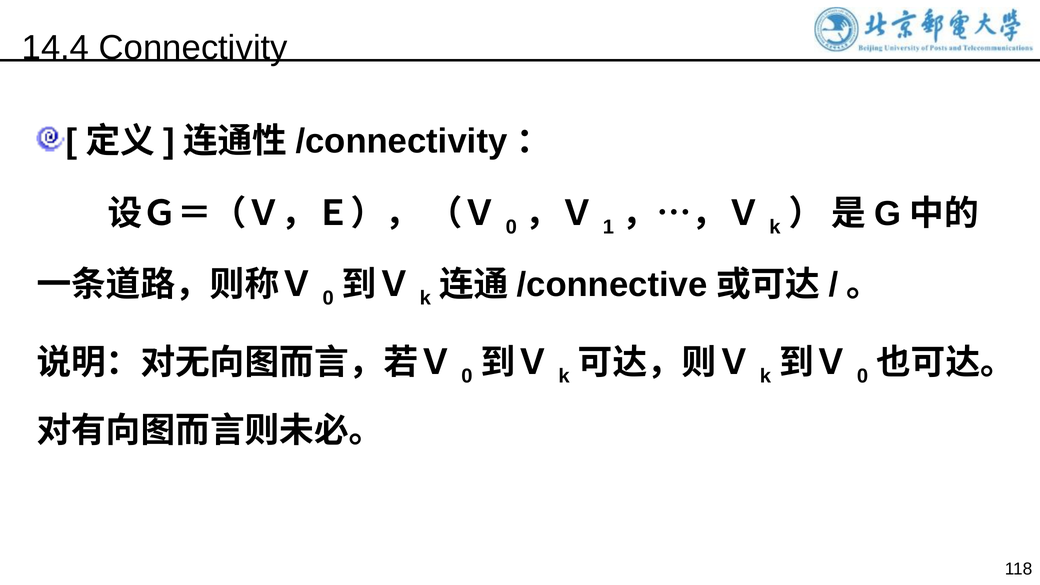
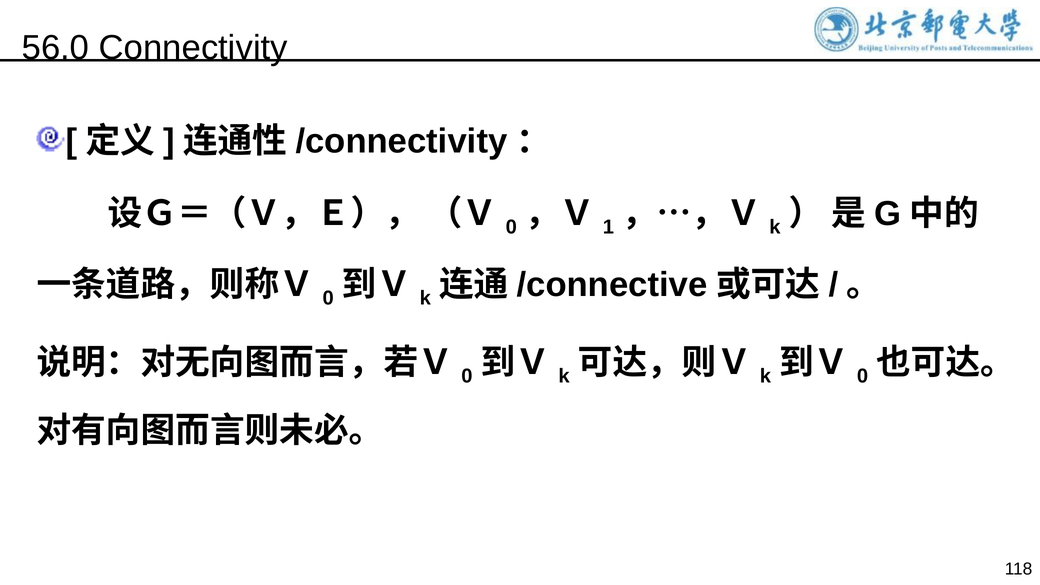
14.4: 14.4 -> 56.0 (55, 48)
